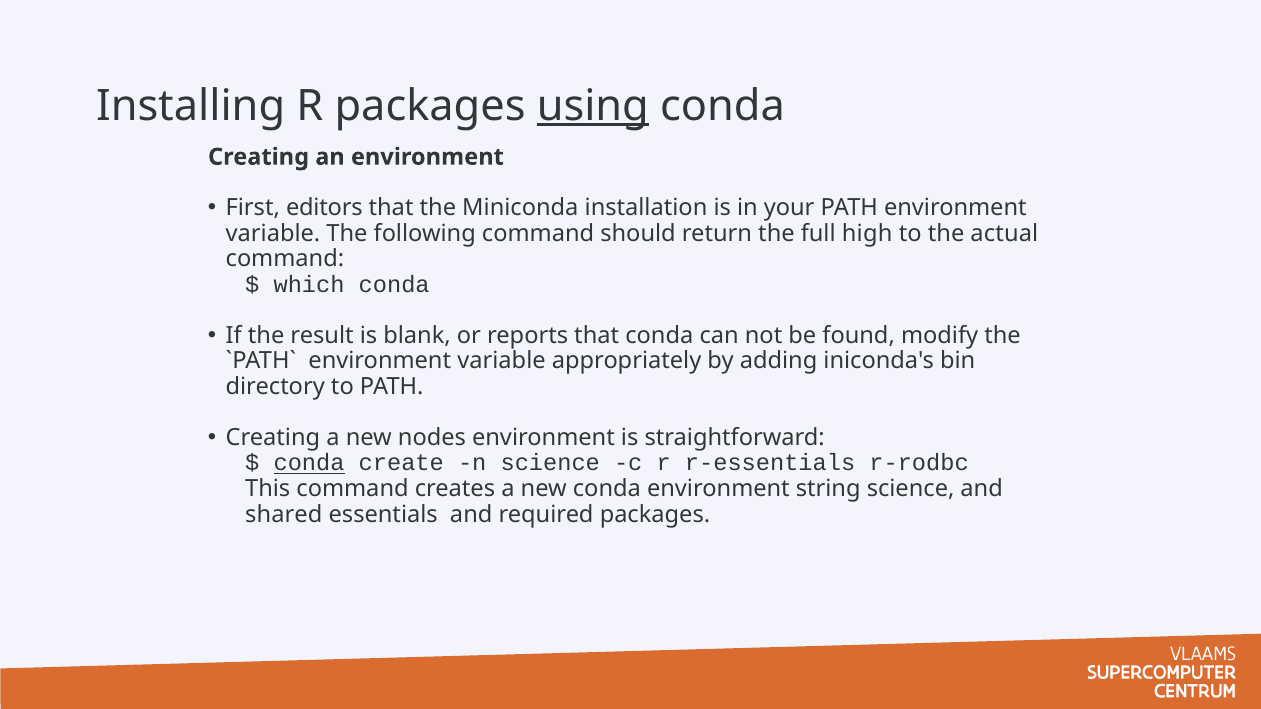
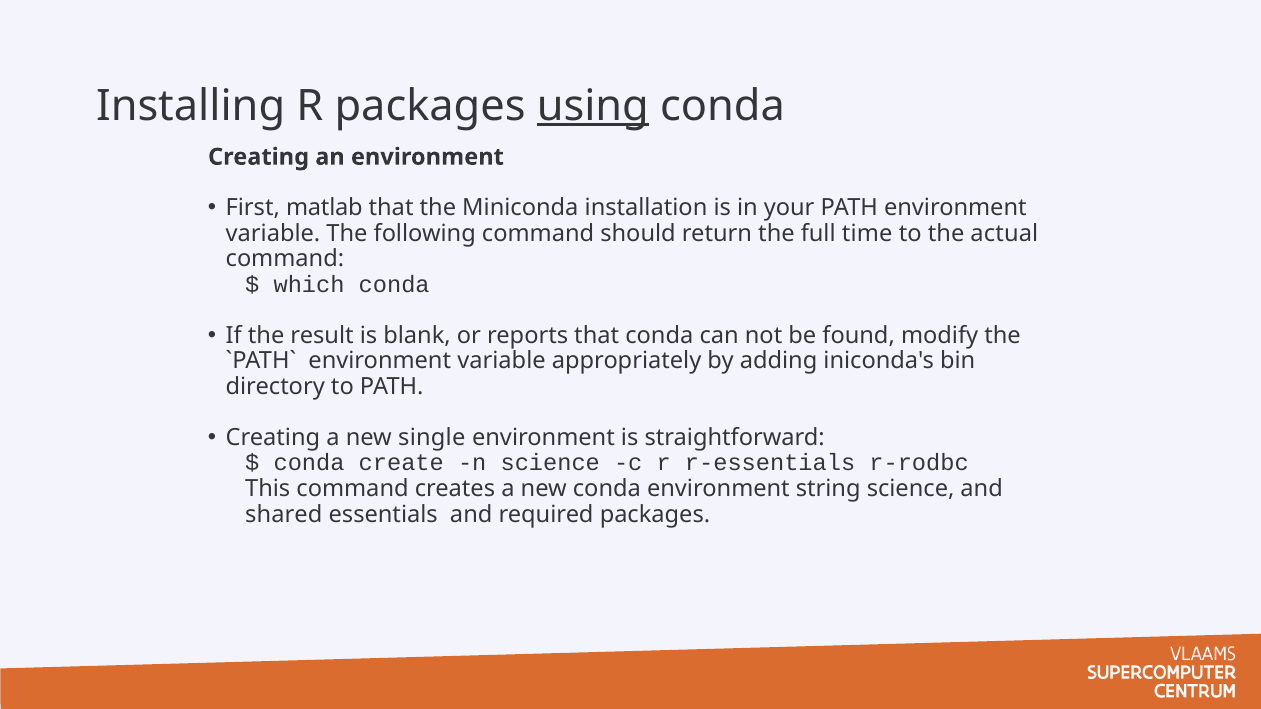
editors: editors -> matlab (324, 208)
high: high -> time (867, 234)
nodes: nodes -> single (432, 438)
conda underline: present -> none (309, 463)
